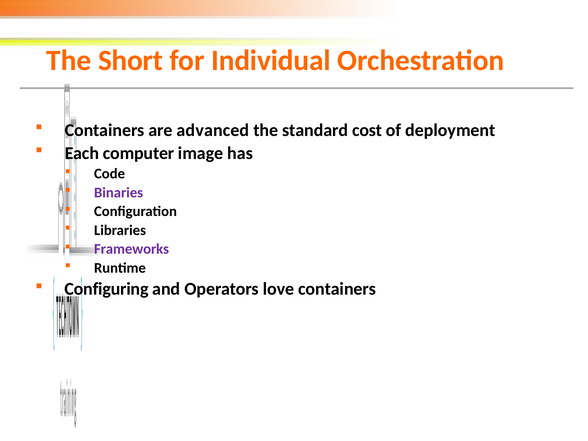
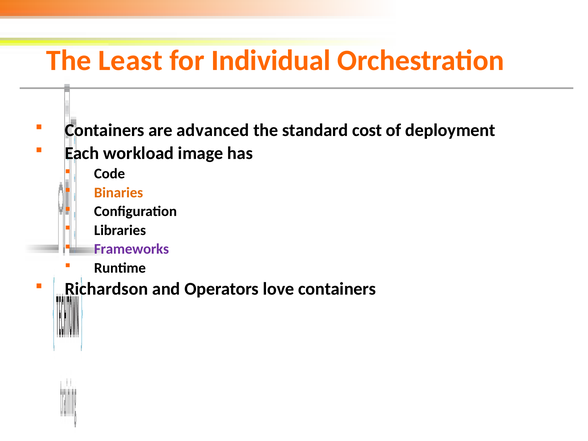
Short: Short -> Least (130, 61)
computer: computer -> workload (139, 153)
Binaries colour: purple -> orange (119, 193)
Configuring: Configuring -> Richardson (106, 289)
